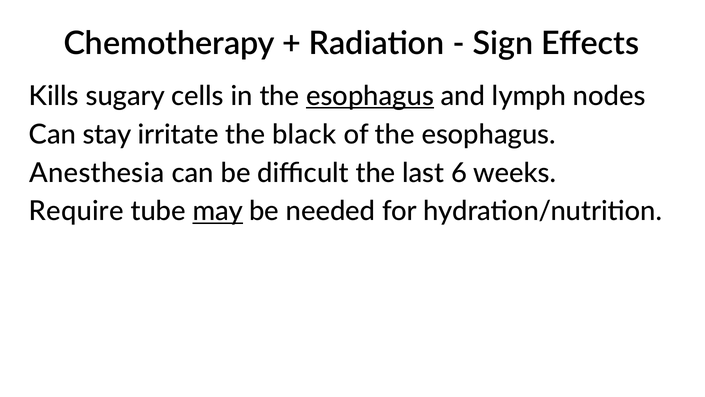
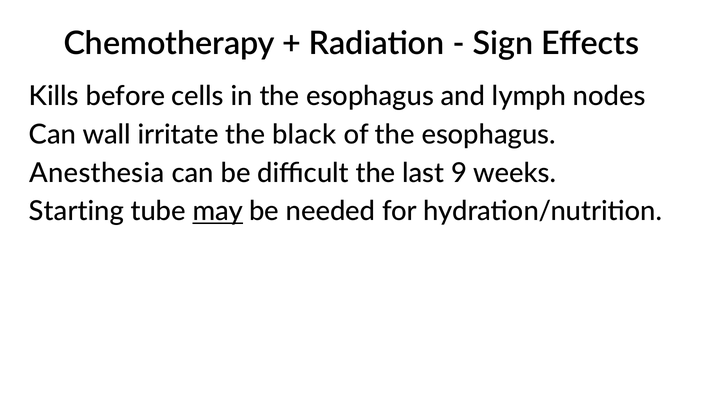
sugary: sugary -> before (125, 96)
esophagus underline: present -> none (370, 96)
stay: stay -> wall (107, 134)
6: 6 -> 9 (459, 173)
Require: Require -> Starting (76, 211)
